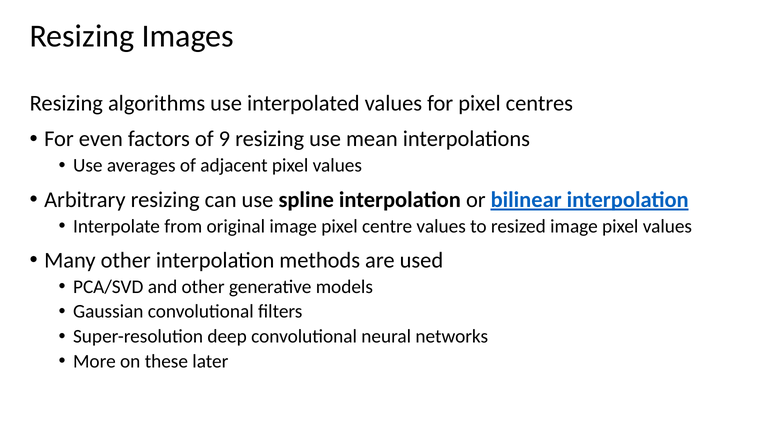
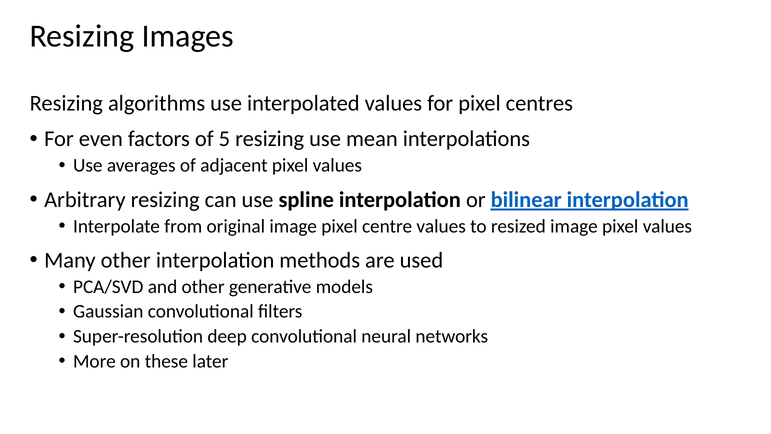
9: 9 -> 5 (224, 139)
